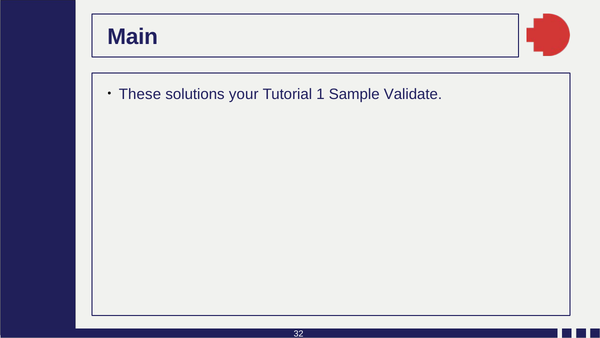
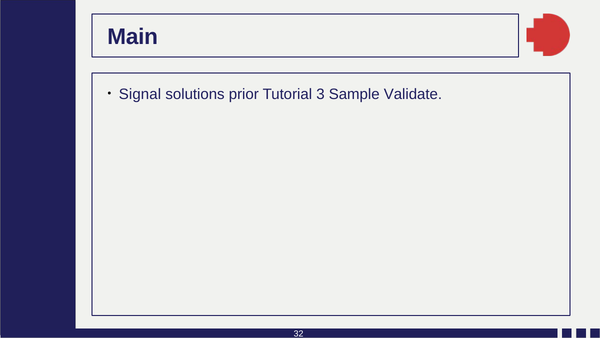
These: These -> Signal (140, 94)
your: your -> prior (244, 94)
1: 1 -> 3 (320, 94)
